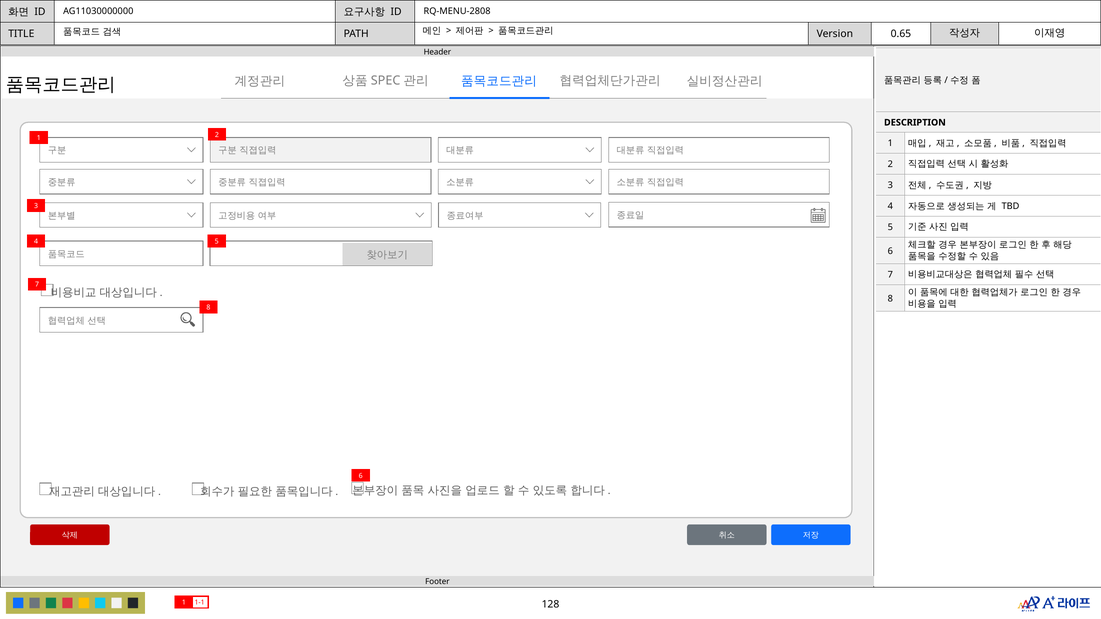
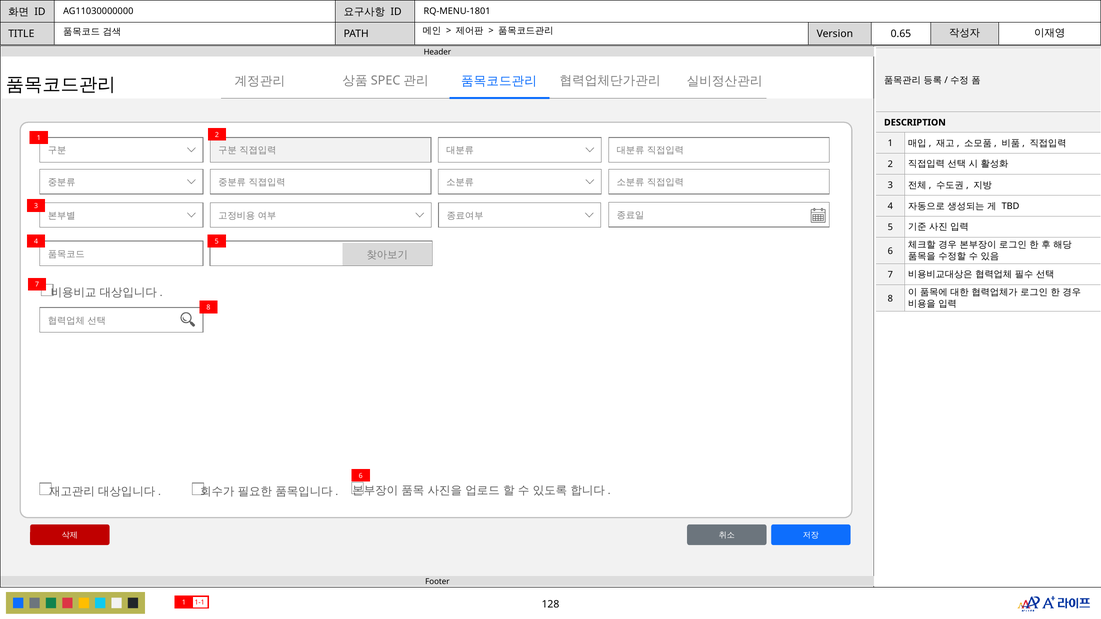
RQ-MENU-2808: RQ-MENU-2808 -> RQ-MENU-1801 (457, 11)
